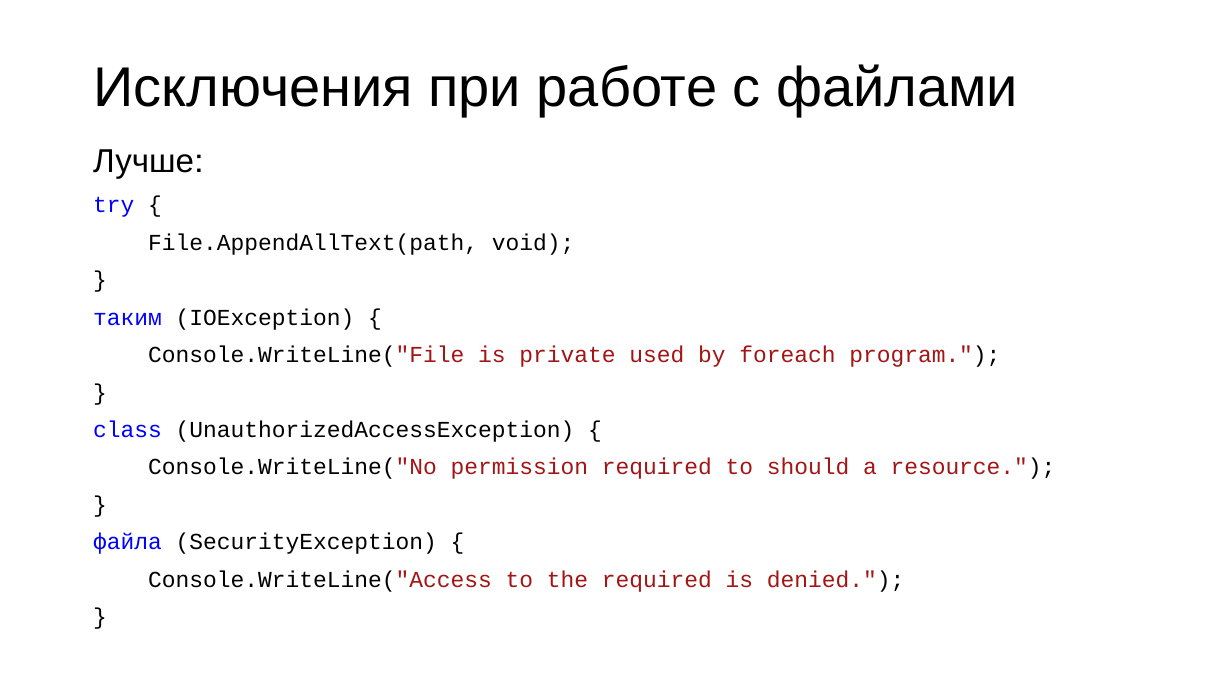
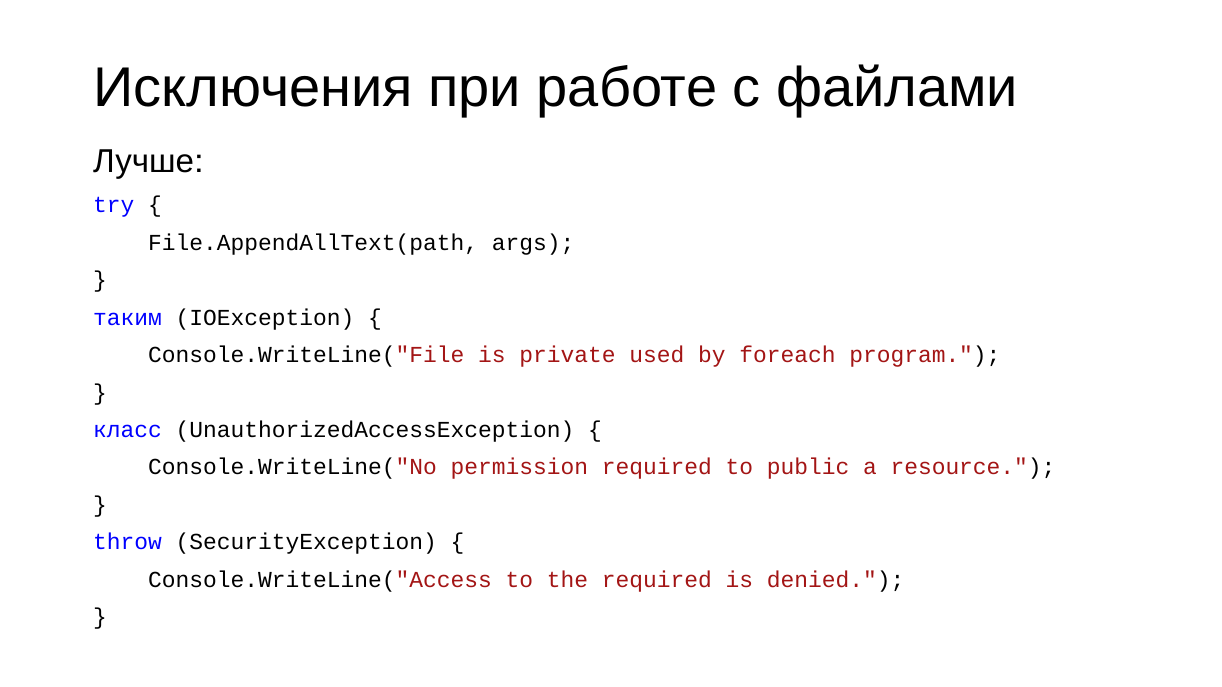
void: void -> args (533, 243)
class: class -> класс (128, 430)
should: should -> public (808, 468)
файла: файла -> throw (128, 543)
